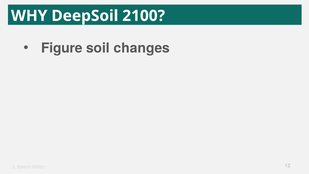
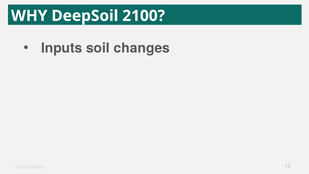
Figure: Figure -> Inputs (62, 48)
